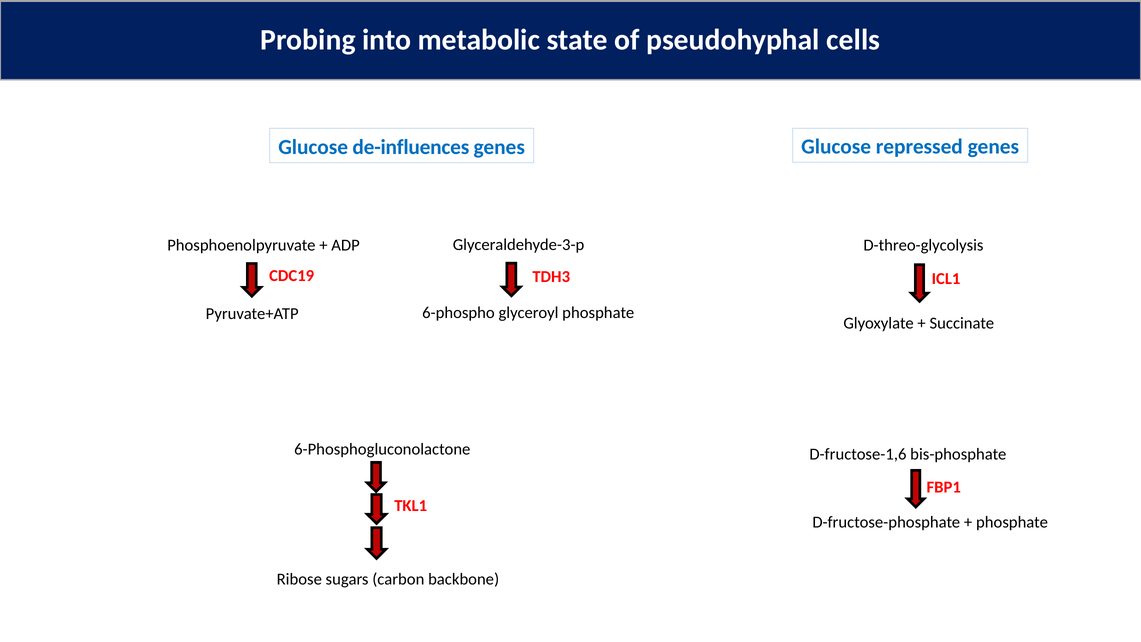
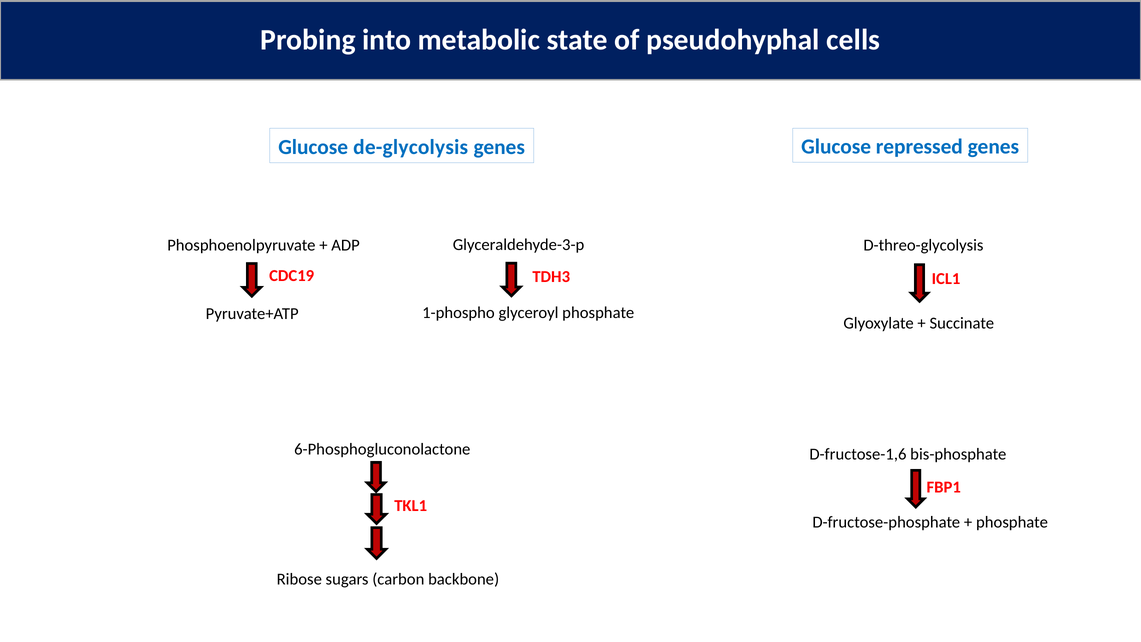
de-influences: de-influences -> de-glycolysis (411, 147)
6-phospho: 6-phospho -> 1-phospho (458, 312)
